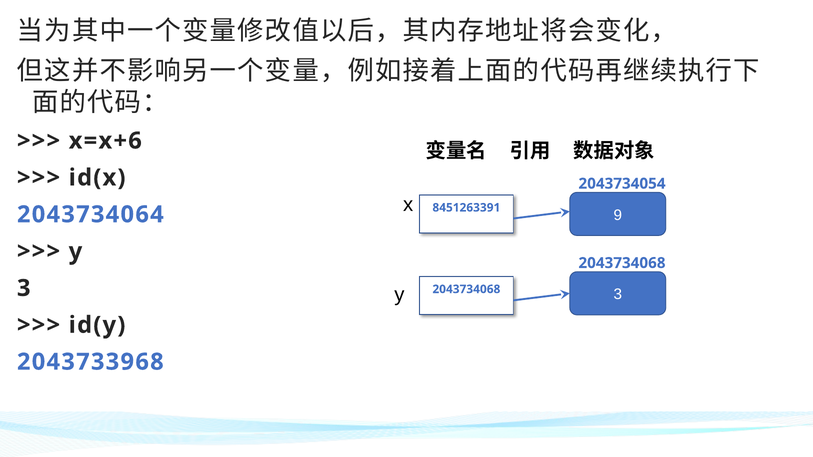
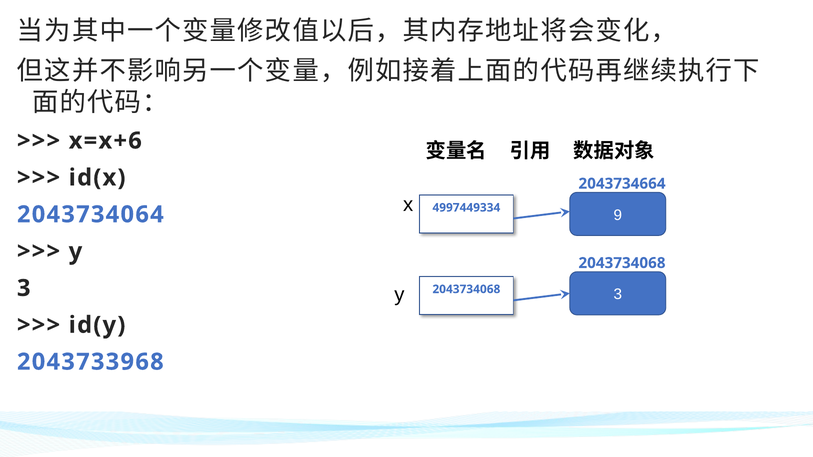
2043734054: 2043734054 -> 2043734664 (622, 184)
8451263391: 8451263391 -> 4997449334 (466, 208)
